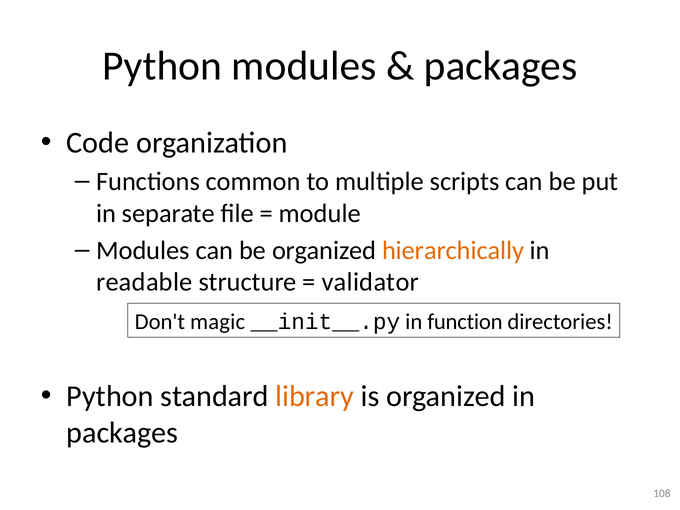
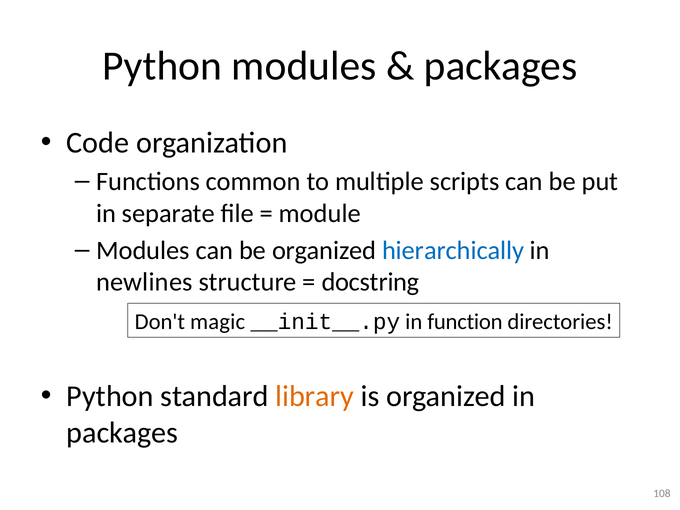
hierarchically colour: orange -> blue (453, 250)
readable: readable -> newlines (144, 282)
validator: validator -> docstring (371, 282)
